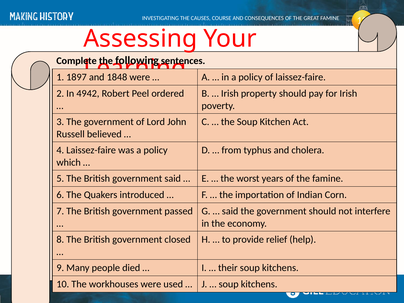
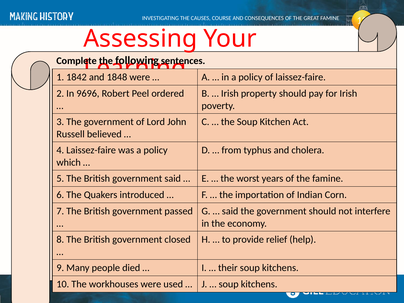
1897: 1897 -> 1842 (77, 77)
4942: 4942 -> 9696 (88, 93)
